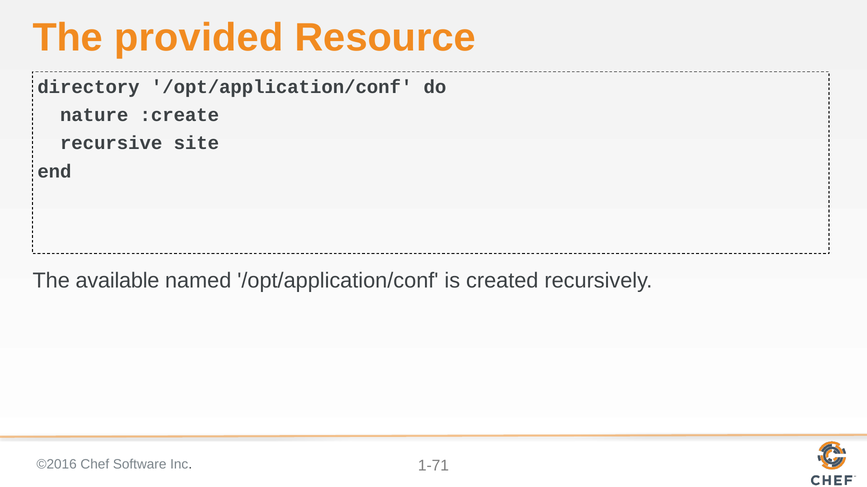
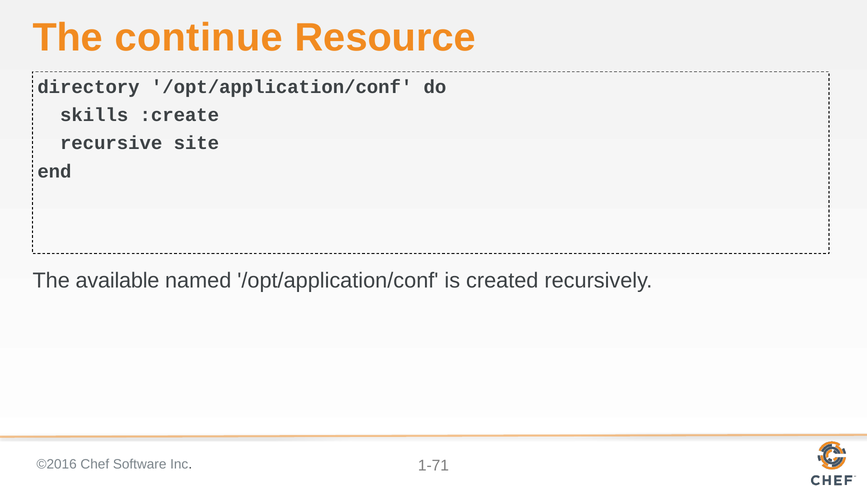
provided: provided -> continue (199, 37)
nature: nature -> skills (94, 115)
